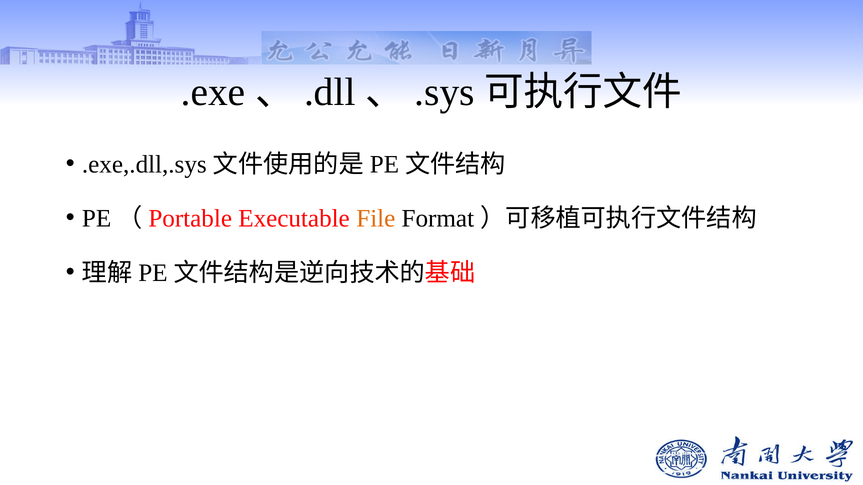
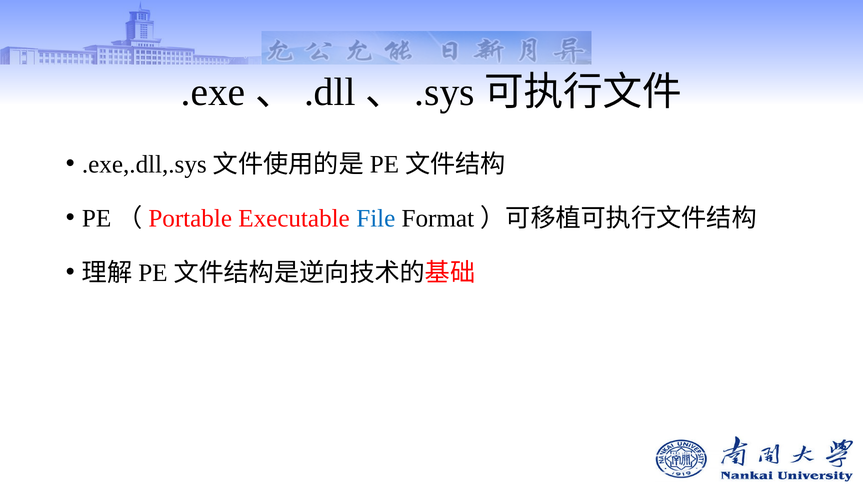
File colour: orange -> blue (376, 219)
